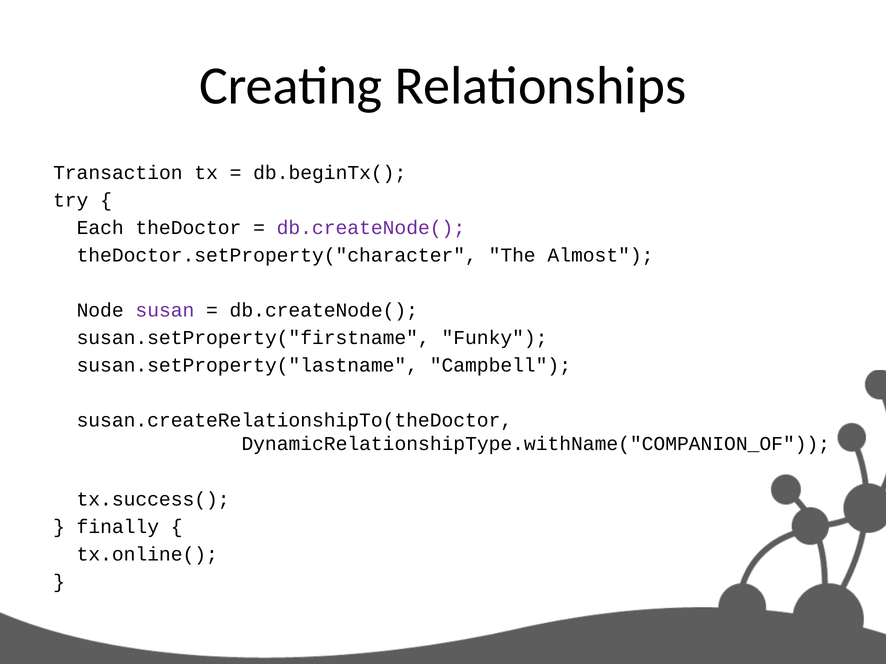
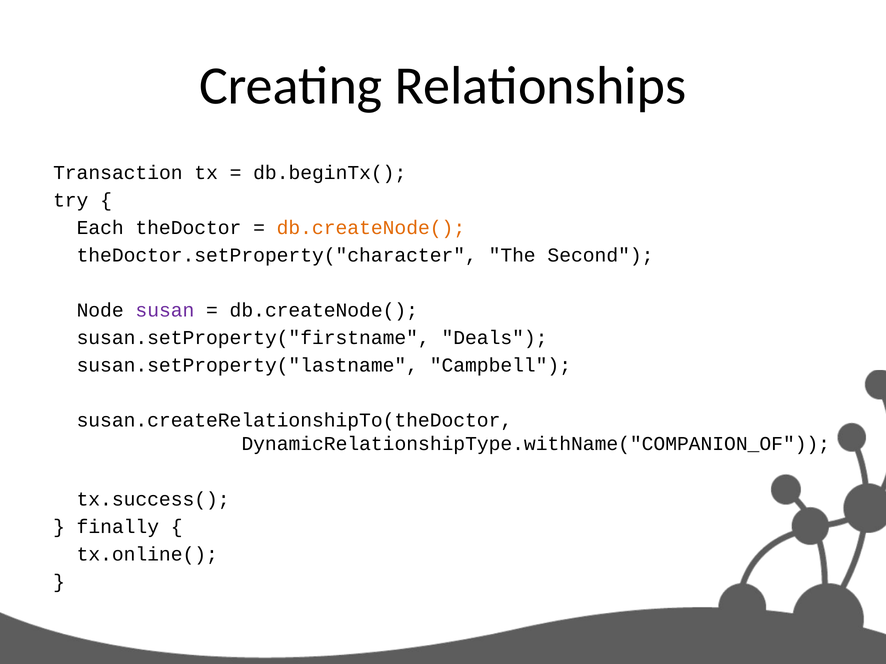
db.createNode( colour: purple -> orange (371, 228)
Almost: Almost -> Second (601, 255)
Funky: Funky -> Deals (495, 338)
